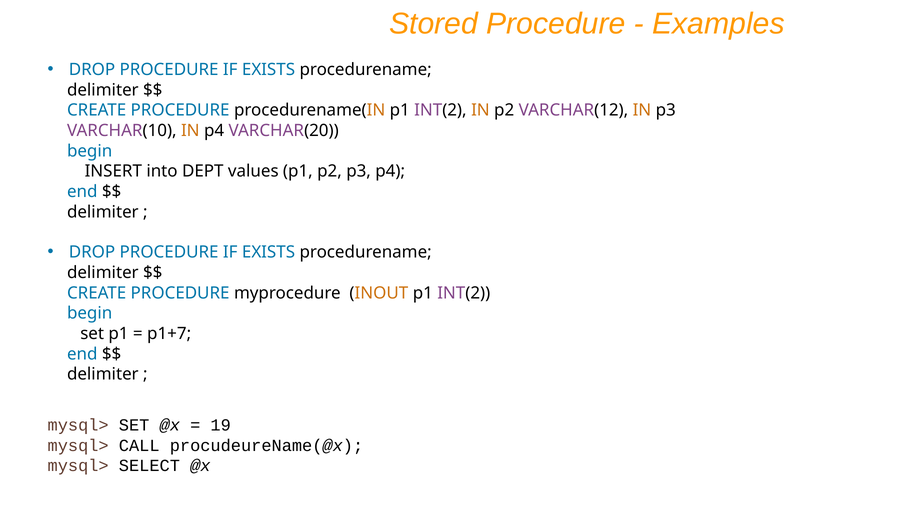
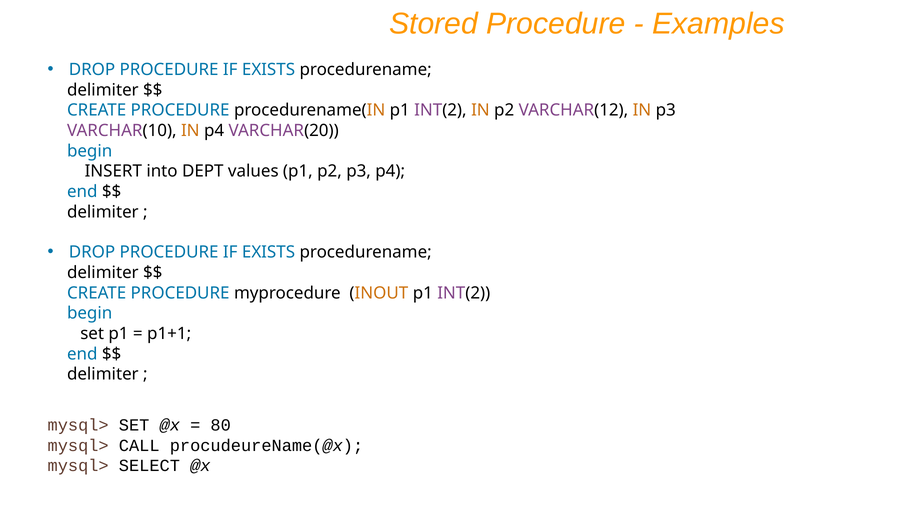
p1+7: p1+7 -> p1+1 (169, 334)
19: 19 -> 80 (221, 425)
